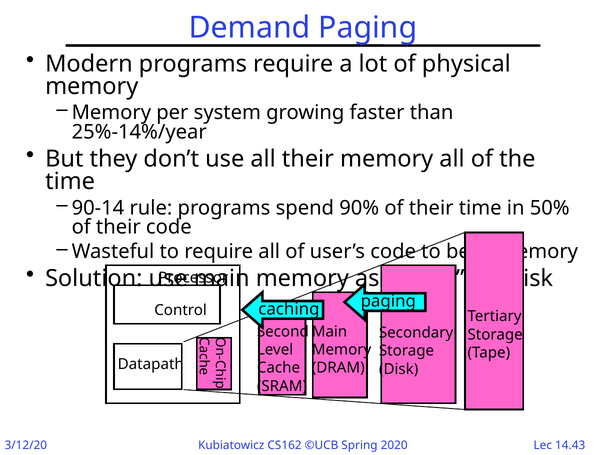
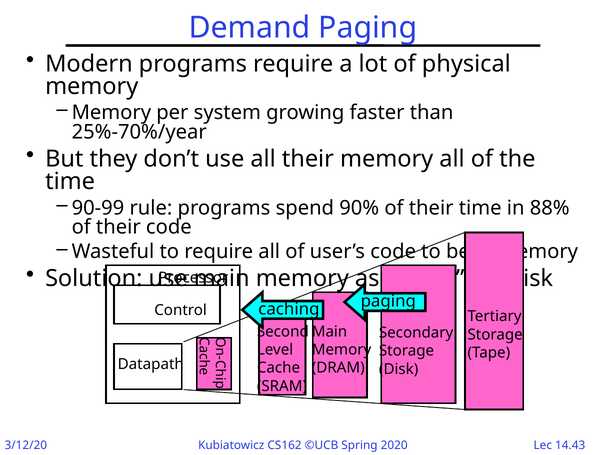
25%-14%/year: 25%-14%/year -> 25%-70%/year (139, 132)
90-14: 90-14 -> 90-99 (98, 208)
50%: 50% -> 88% (550, 208)
